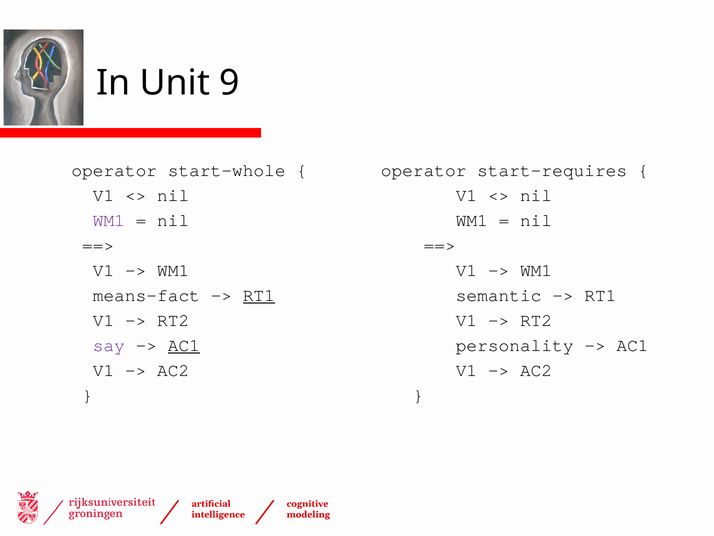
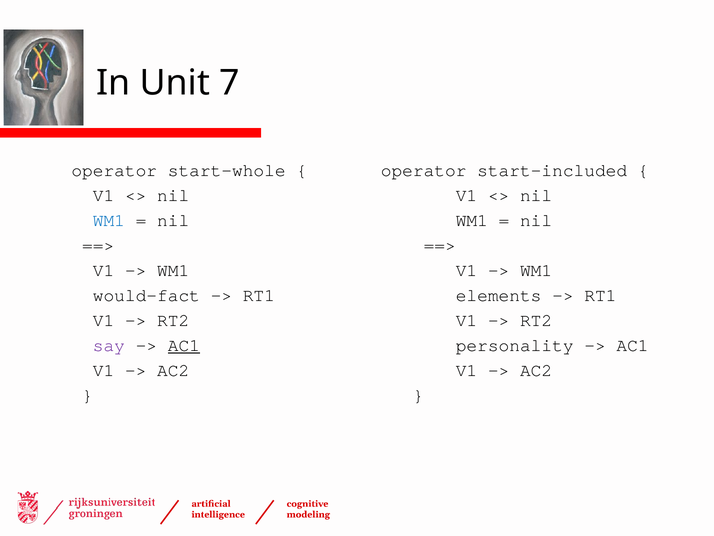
9: 9 -> 7 (230, 83)
start-requires: start-requires -> start-included (552, 170)
WM1 colour: purple -> blue (109, 220)
means-fact: means-fact -> would-fact (146, 295)
RT1 underline: present -> none (259, 295)
semantic: semantic -> elements (499, 295)
